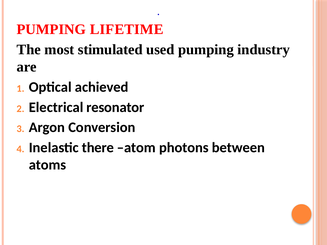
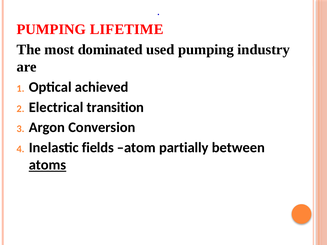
stimulated: stimulated -> dominated (110, 50)
resonator: resonator -> transition (115, 107)
there: there -> fields (98, 148)
photons: photons -> partially (184, 148)
atoms underline: none -> present (48, 165)
